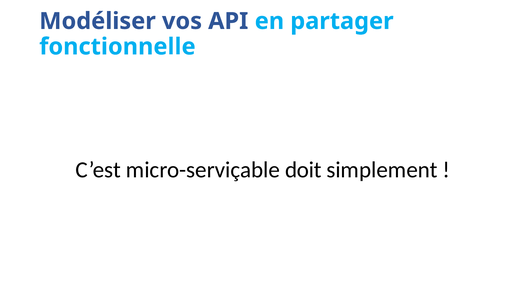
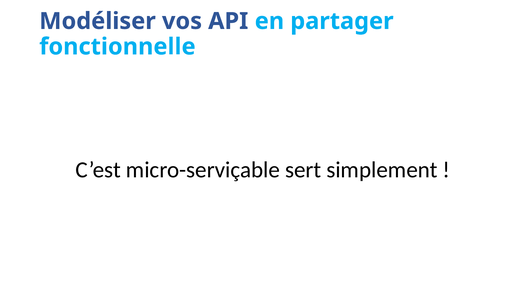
doit: doit -> sert (303, 170)
